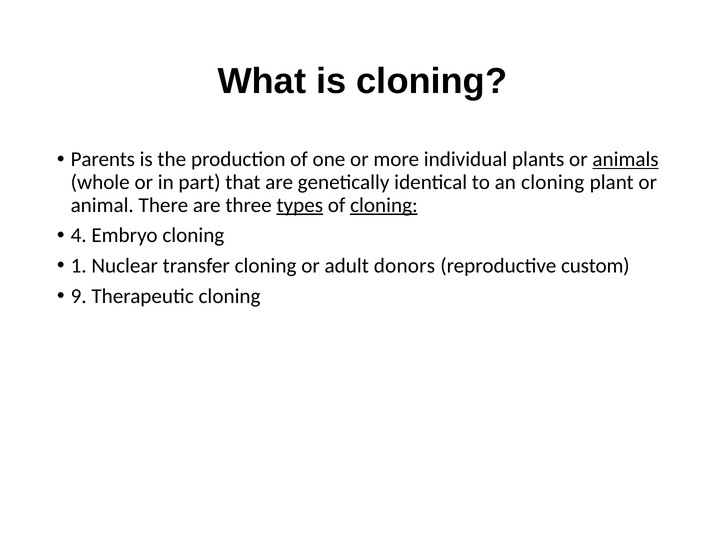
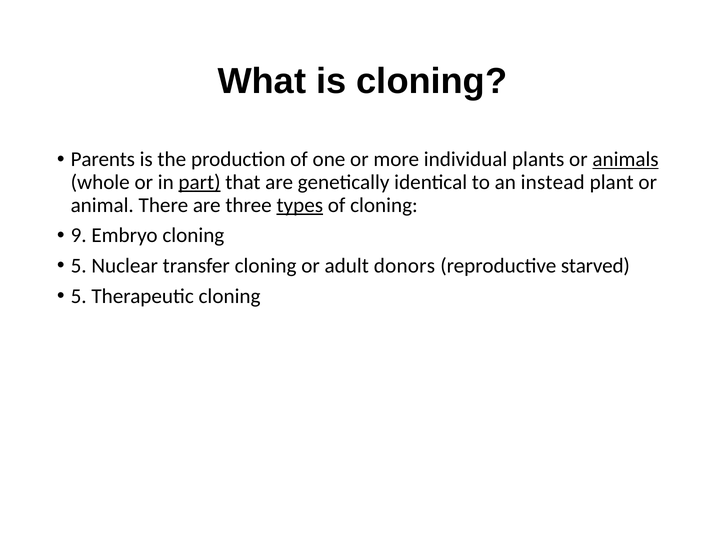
part underline: none -> present (200, 182)
an cloning: cloning -> instead (553, 182)
cloning underline: present -> none (384, 205)
4: 4 -> 9 (79, 236)
1: 1 -> 5 (79, 266)
custom: custom -> starved (595, 266)
9: 9 -> 5 (79, 297)
